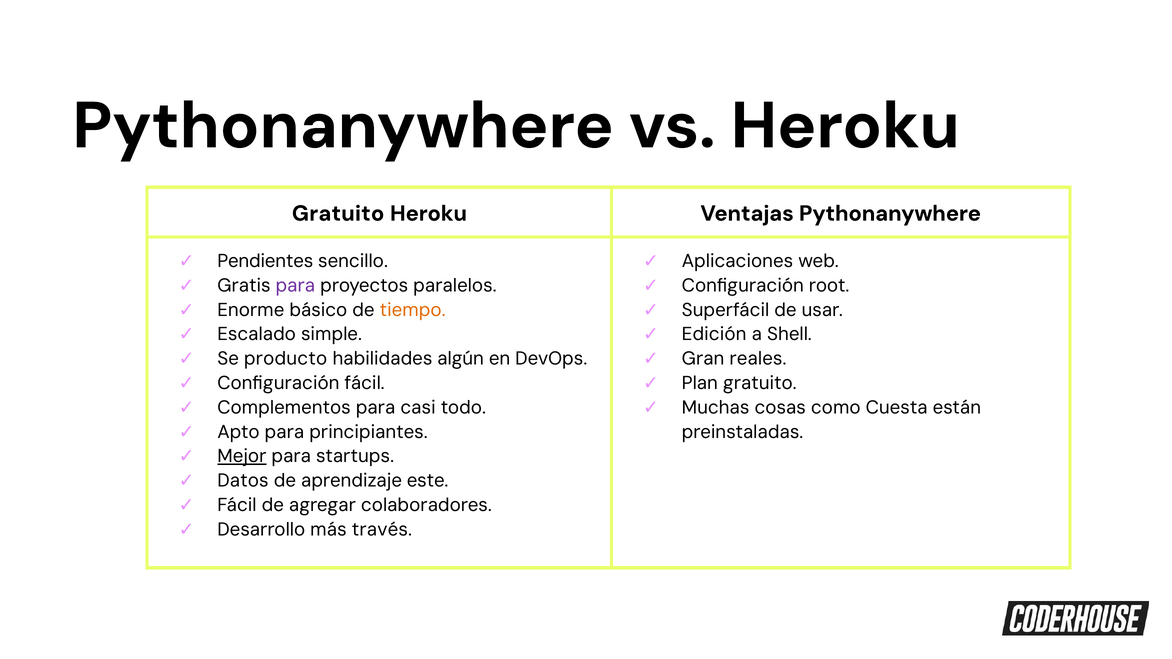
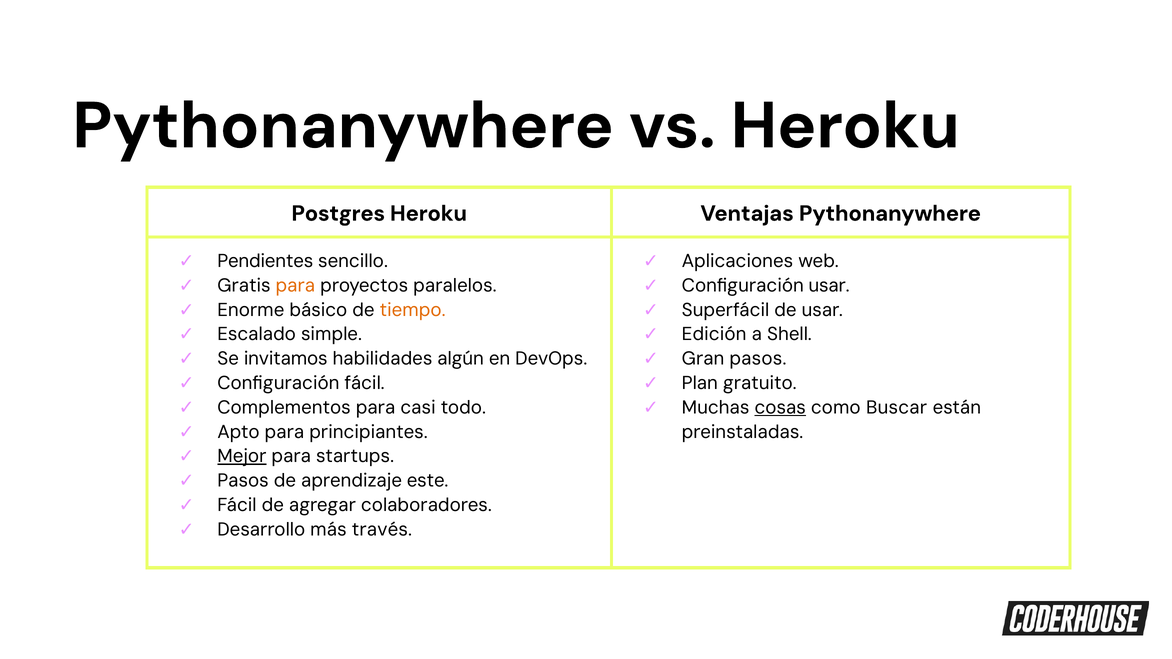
Gratuito: Gratuito -> Postgres (338, 213)
para colour: purple -> orange (295, 286)
Configuración root: root -> usar (829, 286)
producto: producto -> invitamos (286, 359)
Gran reales: reales -> pasos (758, 359)
cosas underline: none -> present (780, 408)
Cuesta: Cuesta -> Buscar (897, 408)
Datos: Datos -> Pasos (243, 481)
